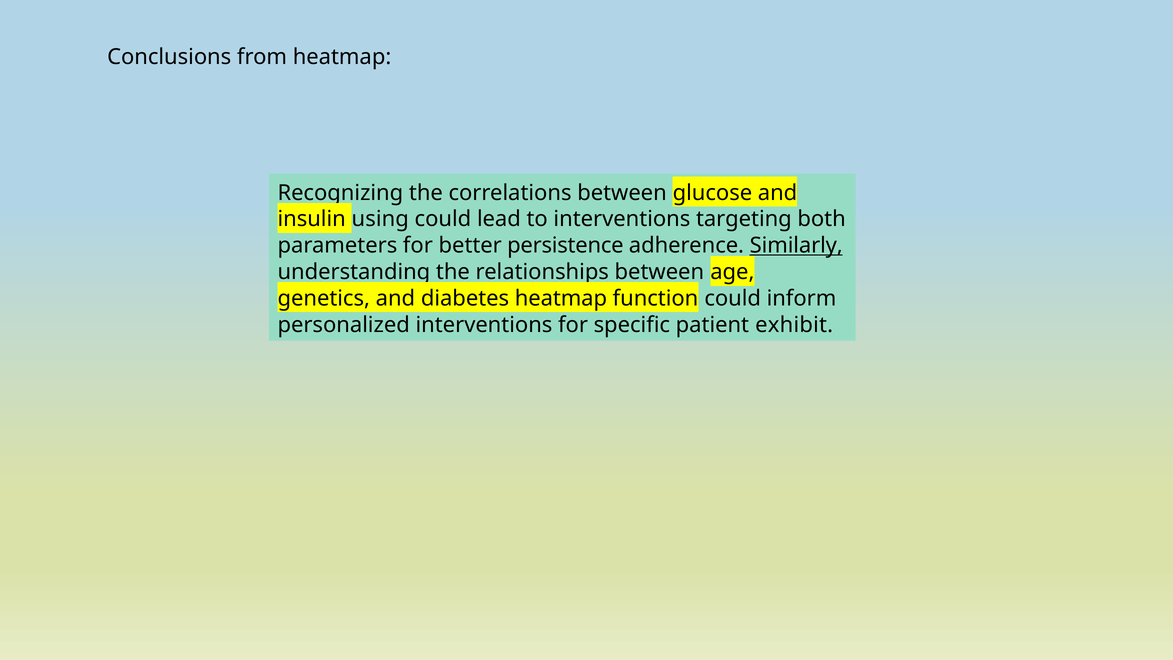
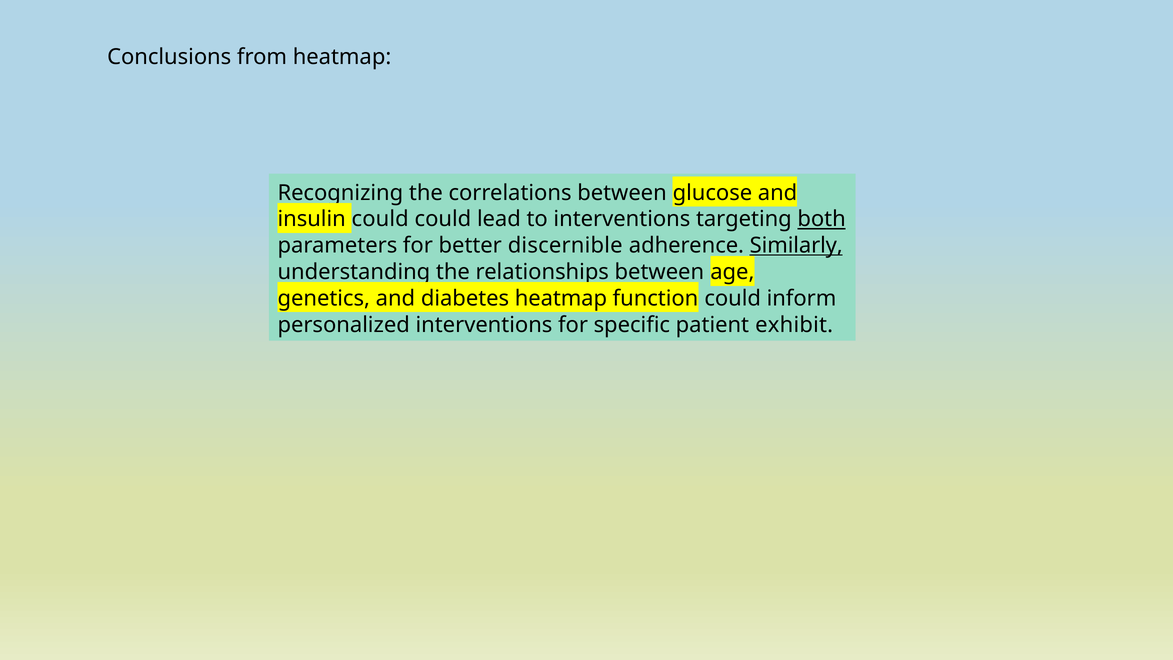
insulin using: using -> could (380, 219)
both underline: none -> present (822, 219)
persistence: persistence -> discernible (565, 246)
